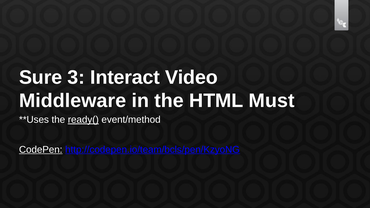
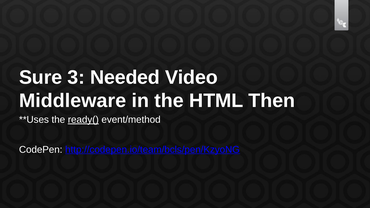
Interact: Interact -> Needed (125, 77)
Must: Must -> Then (272, 101)
CodePen underline: present -> none (41, 150)
